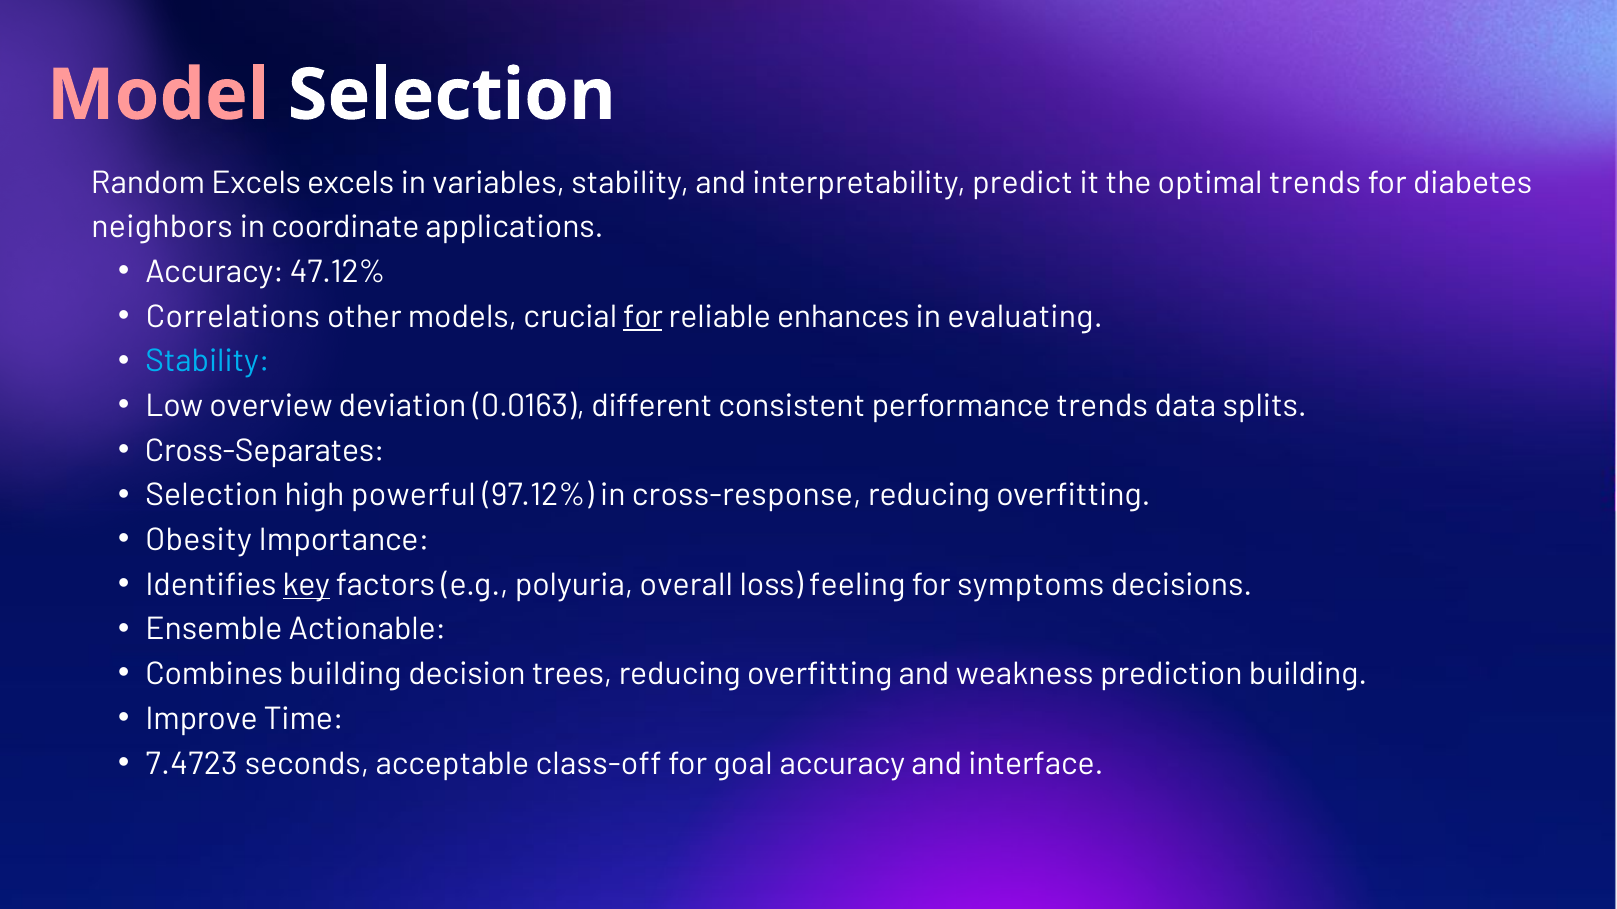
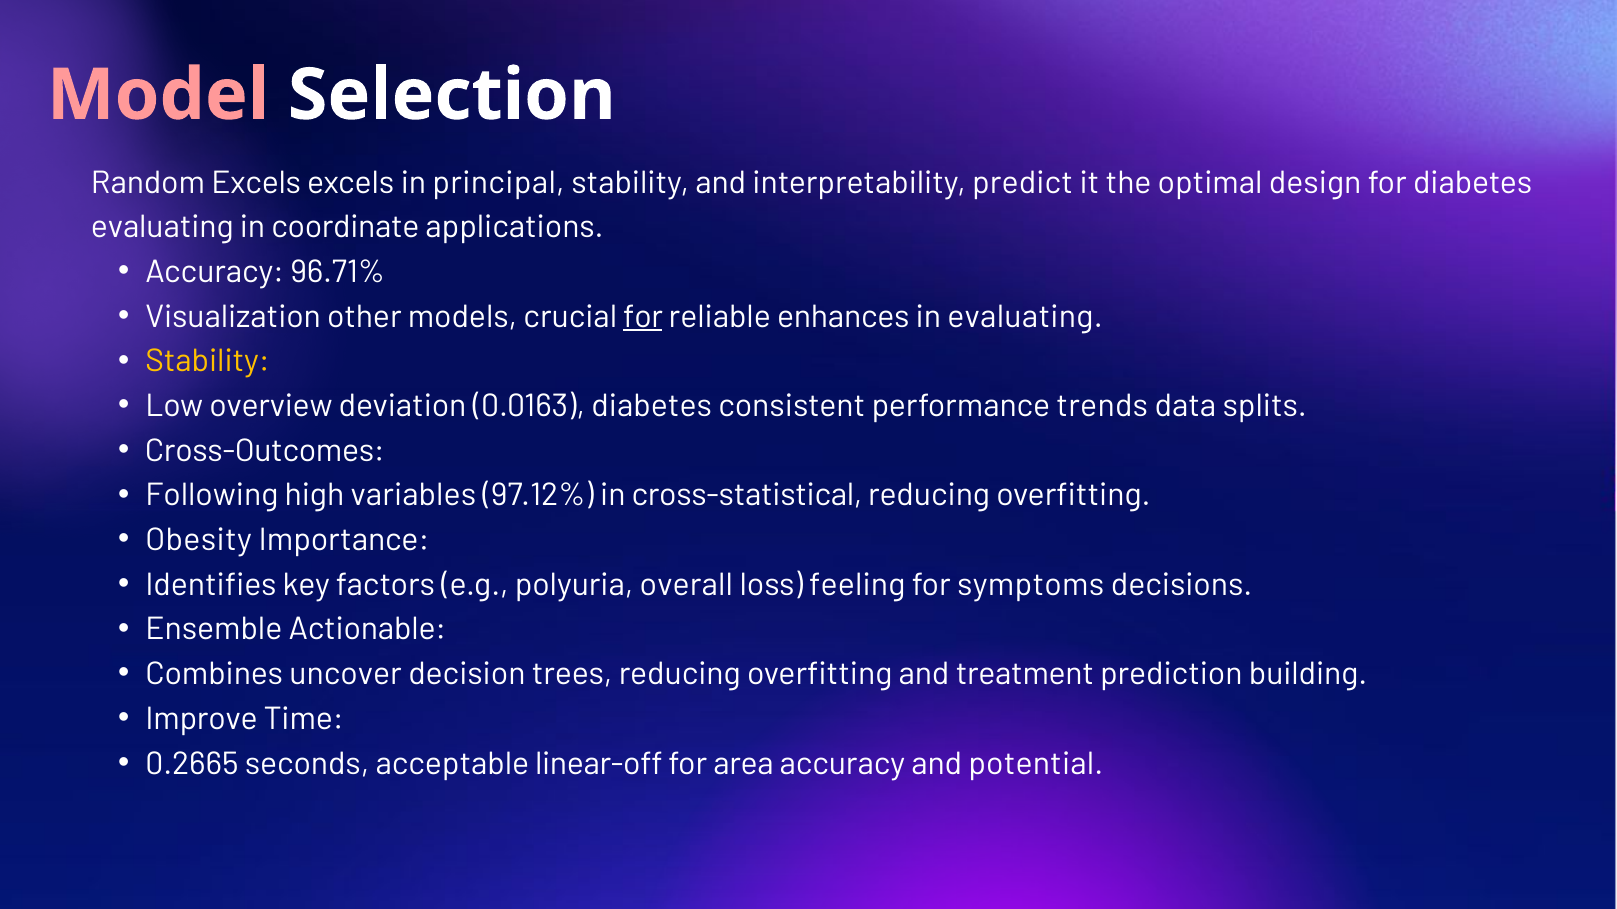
variables: variables -> principal (499, 183)
optimal trends: trends -> design (1315, 183)
neighbors: neighbors -> evaluating (162, 227)
47.12%: 47.12% -> 96.71% (338, 272)
Correlations: Correlations -> Visualization (233, 317)
Stability colour: light blue -> yellow (207, 361)
0.0163 different: different -> diabetes (652, 406)
Cross-Separates: Cross-Separates -> Cross-Outcomes (265, 451)
Selection: Selection -> Following (212, 496)
powerful: powerful -> variables (413, 496)
cross-response: cross-response -> cross-statistical (747, 496)
key underline: present -> none (306, 585)
Combines building: building -> uncover (346, 675)
weakness: weakness -> treatment (1025, 675)
7.4723: 7.4723 -> 0.2665 (192, 764)
class-off: class-off -> linear-off (599, 764)
goal: goal -> area (743, 764)
interface: interface -> potential (1036, 764)
